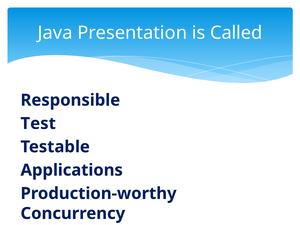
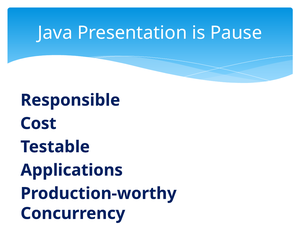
Called: Called -> Pause (236, 33)
Test: Test -> Cost (38, 123)
